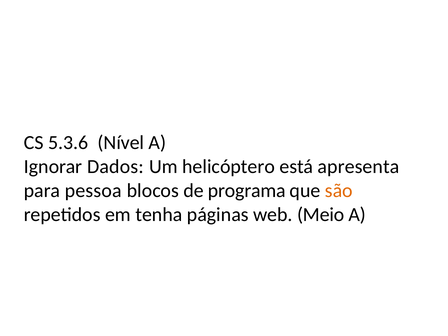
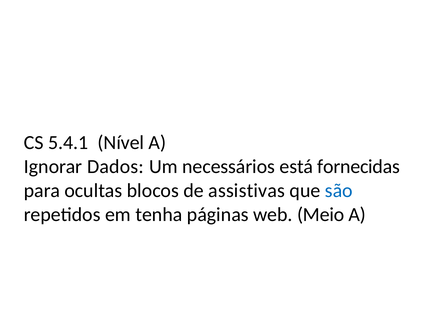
5.3.6: 5.3.6 -> 5.4.1 (68, 143)
helicóptero: helicóptero -> necessários (229, 167)
apresenta: apresenta -> fornecidas (359, 167)
pessoa: pessoa -> ocultas (93, 191)
programa: programa -> assistivas (247, 191)
são colour: orange -> blue (339, 191)
